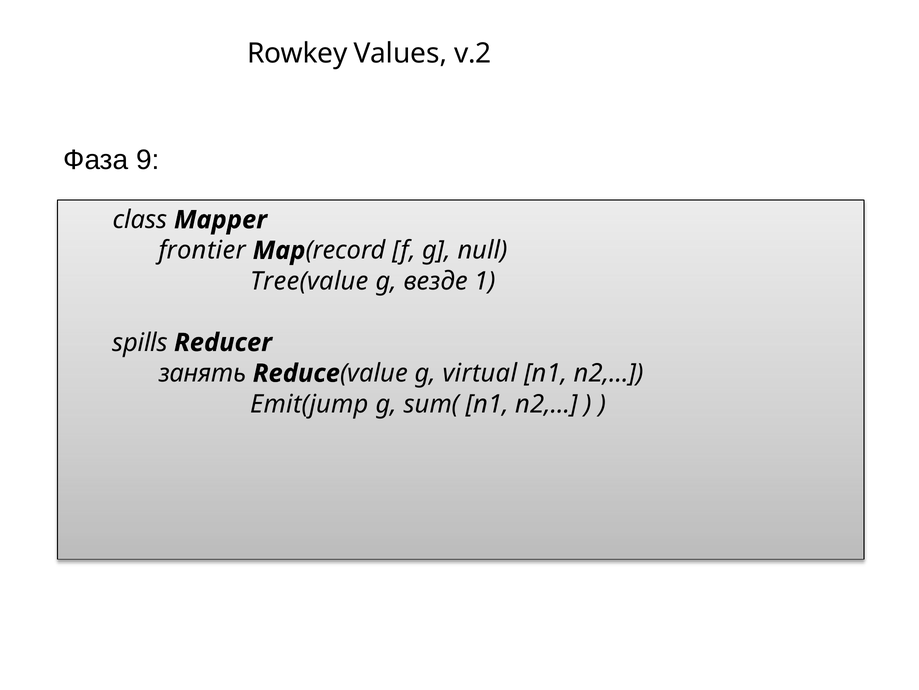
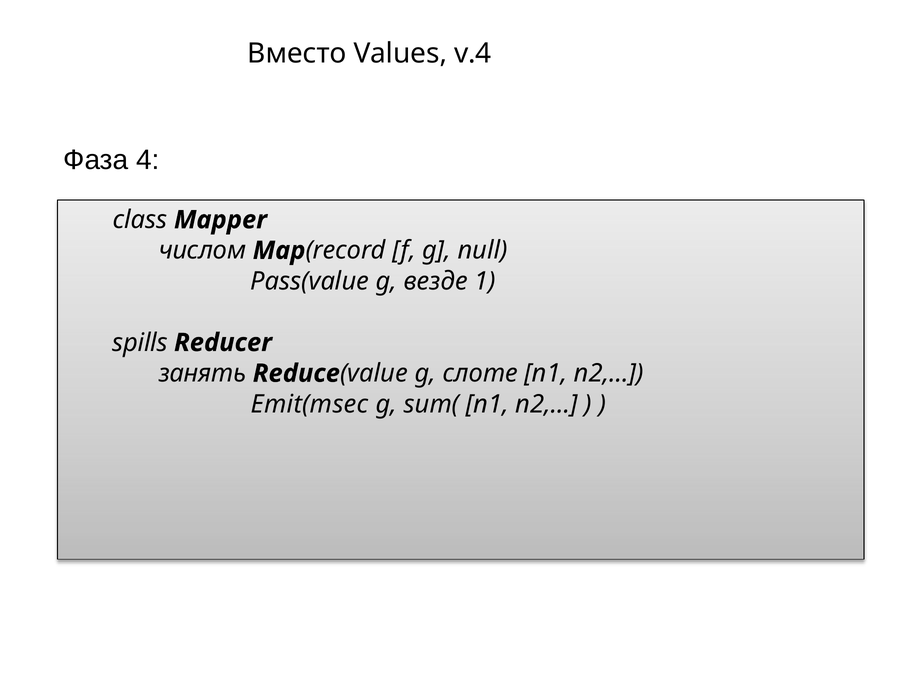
Rowkey: Rowkey -> Вместо (297, 54)
v.2: v.2 -> v.4 (473, 54)
9: 9 -> 4 (148, 160)
frontier: frontier -> числом (202, 250)
Tree(value: Tree(value -> Pass(value (310, 281)
virtual: virtual -> слоте (480, 373)
Emit(jump: Emit(jump -> Emit(msec (310, 404)
